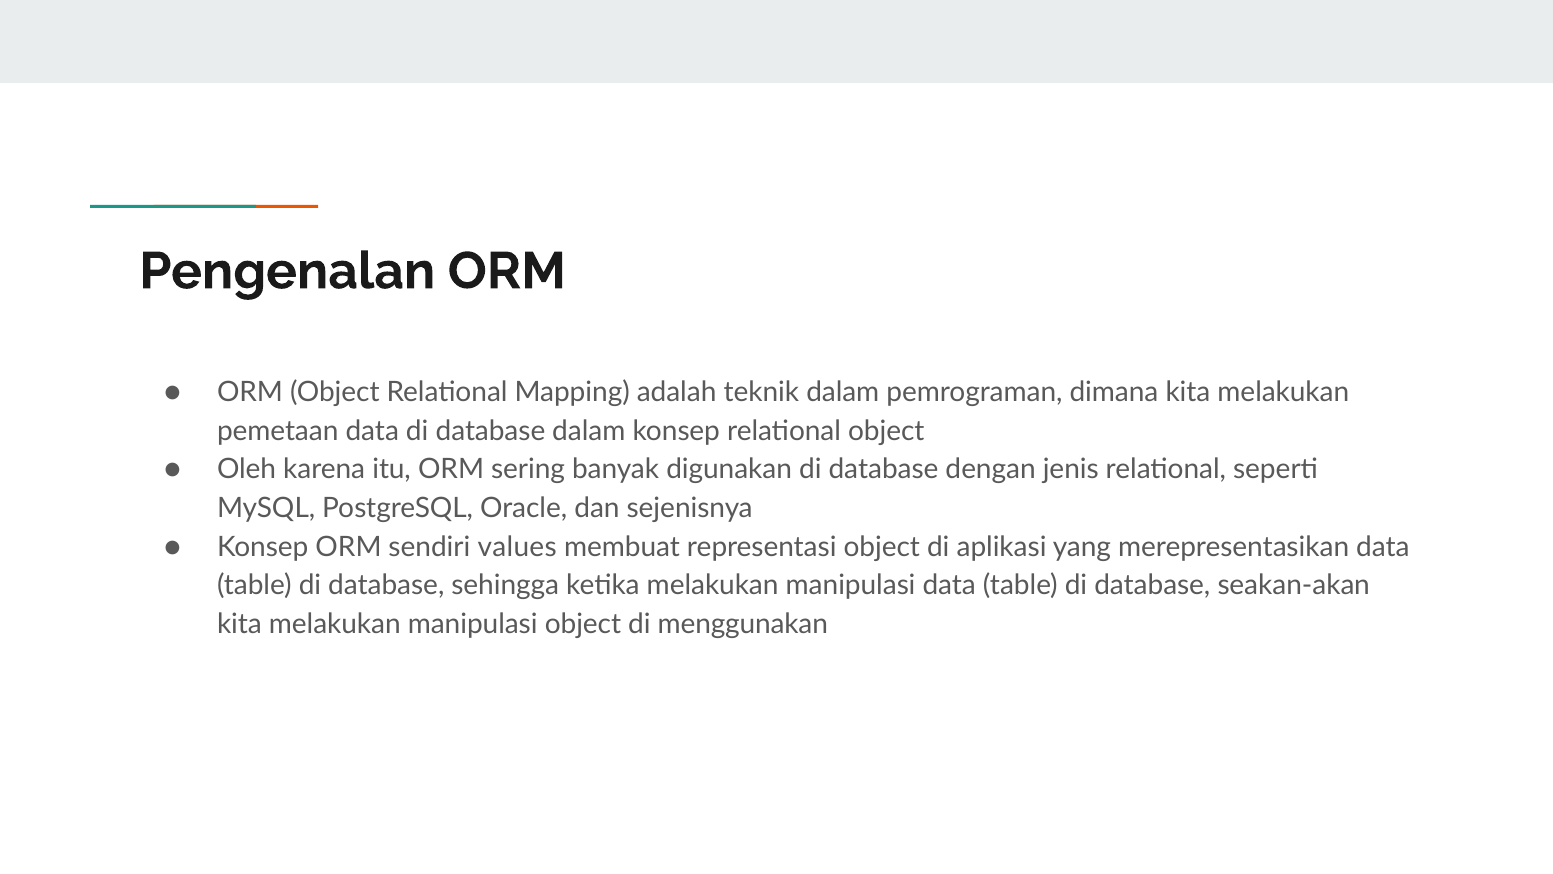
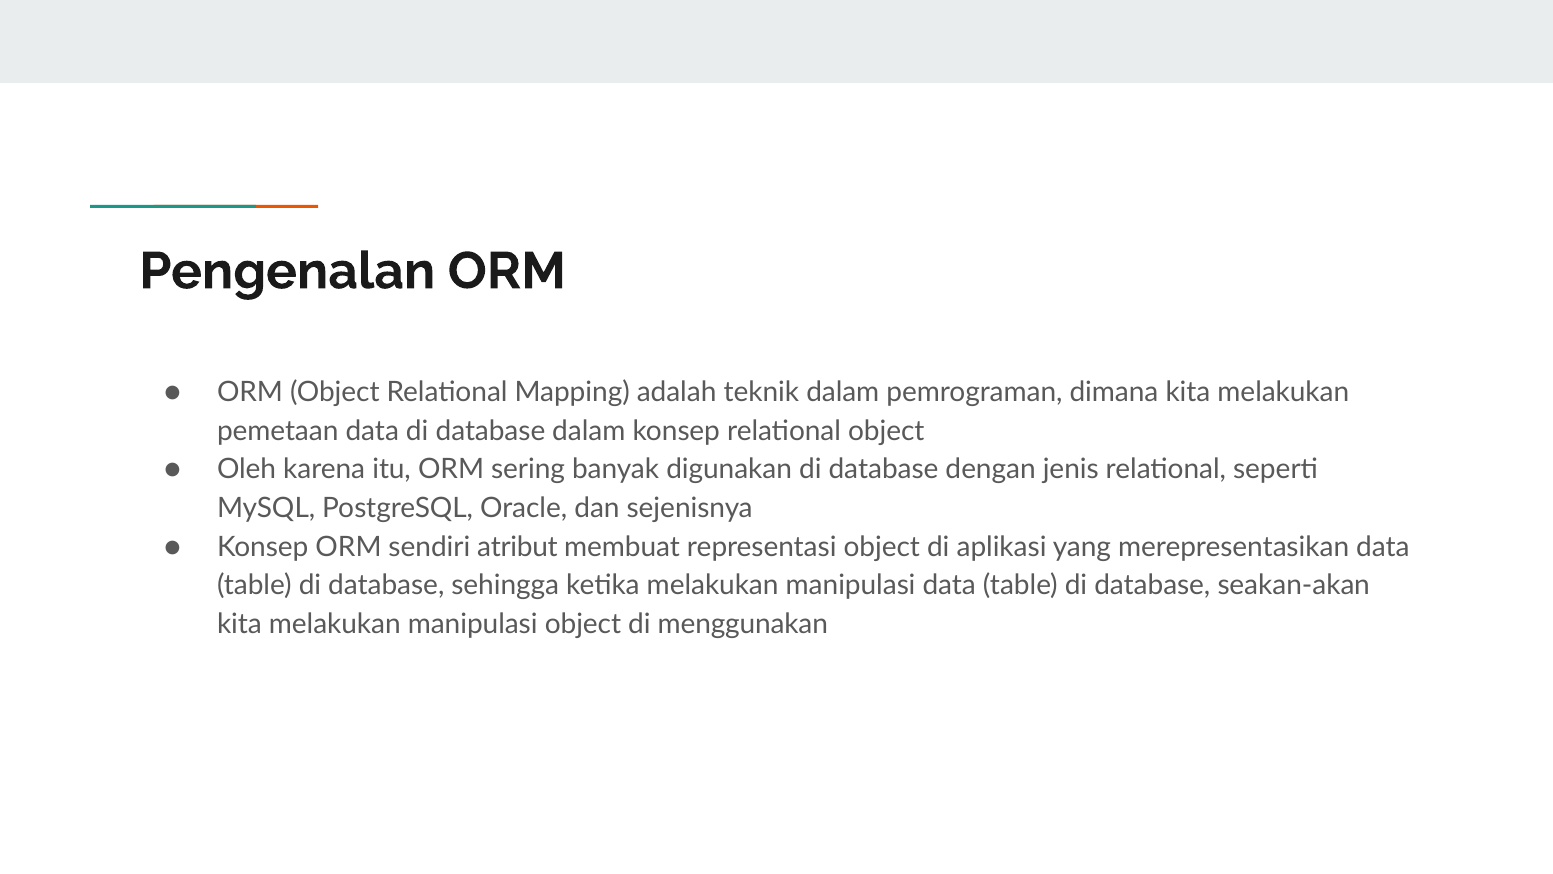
values: values -> atribut (517, 547)
